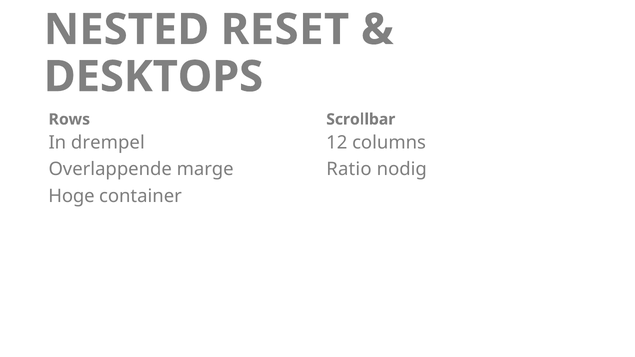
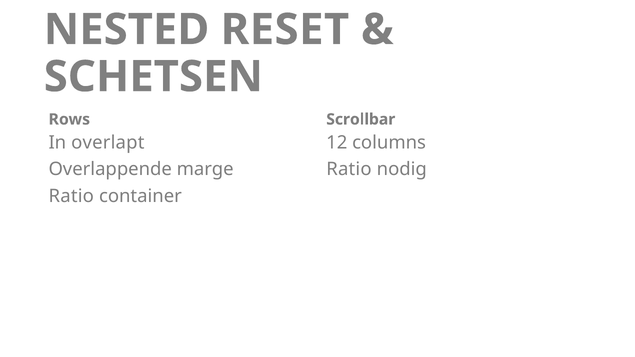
DESKTOPS: DESKTOPS -> SCHETSEN (153, 77)
drempel: drempel -> overlapt (108, 143)
Hoge: Hoge -> Ratio (71, 196)
